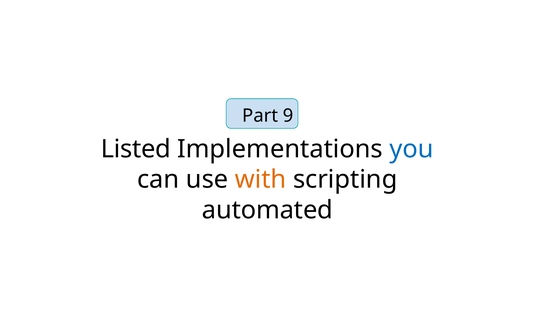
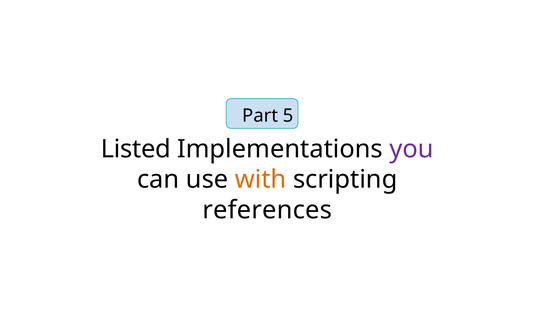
9: 9 -> 5 (288, 116)
you colour: blue -> purple (411, 149)
automated: automated -> references (267, 210)
